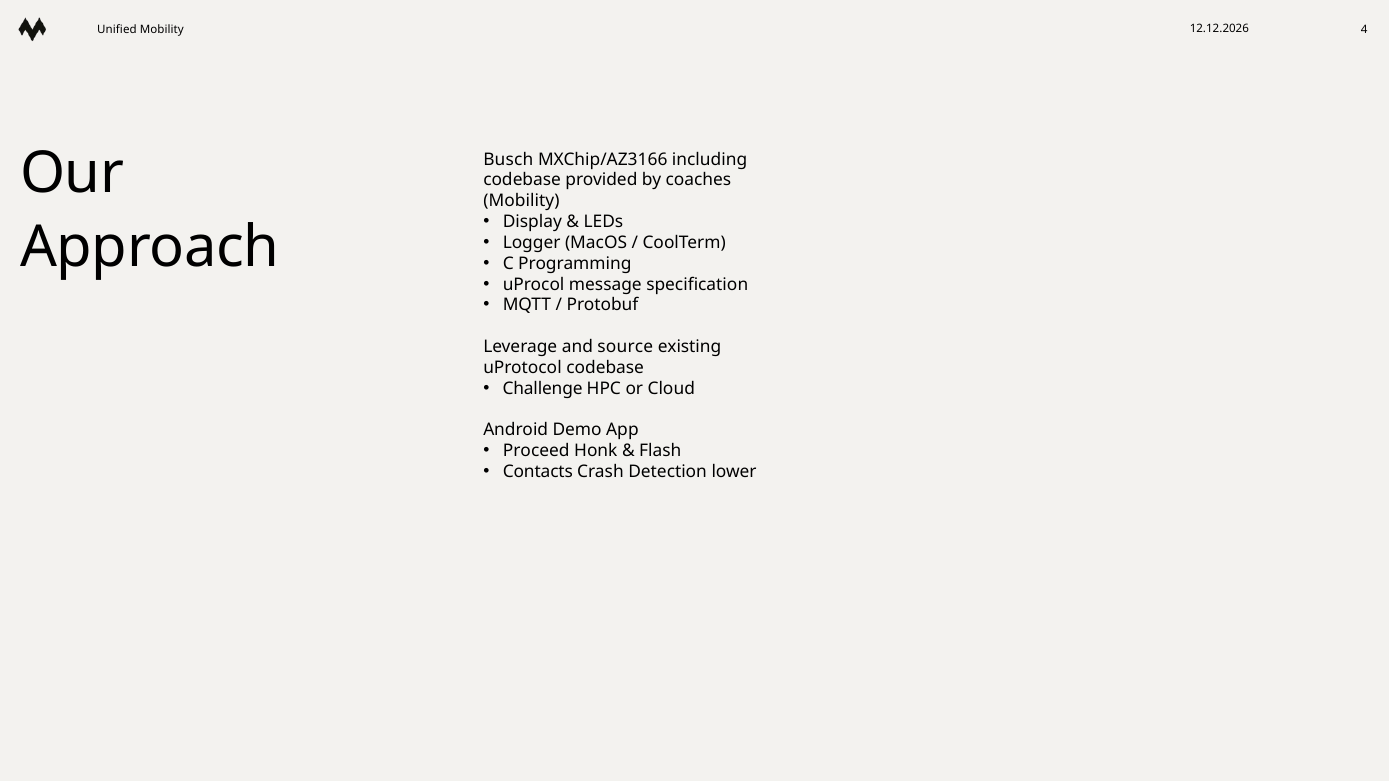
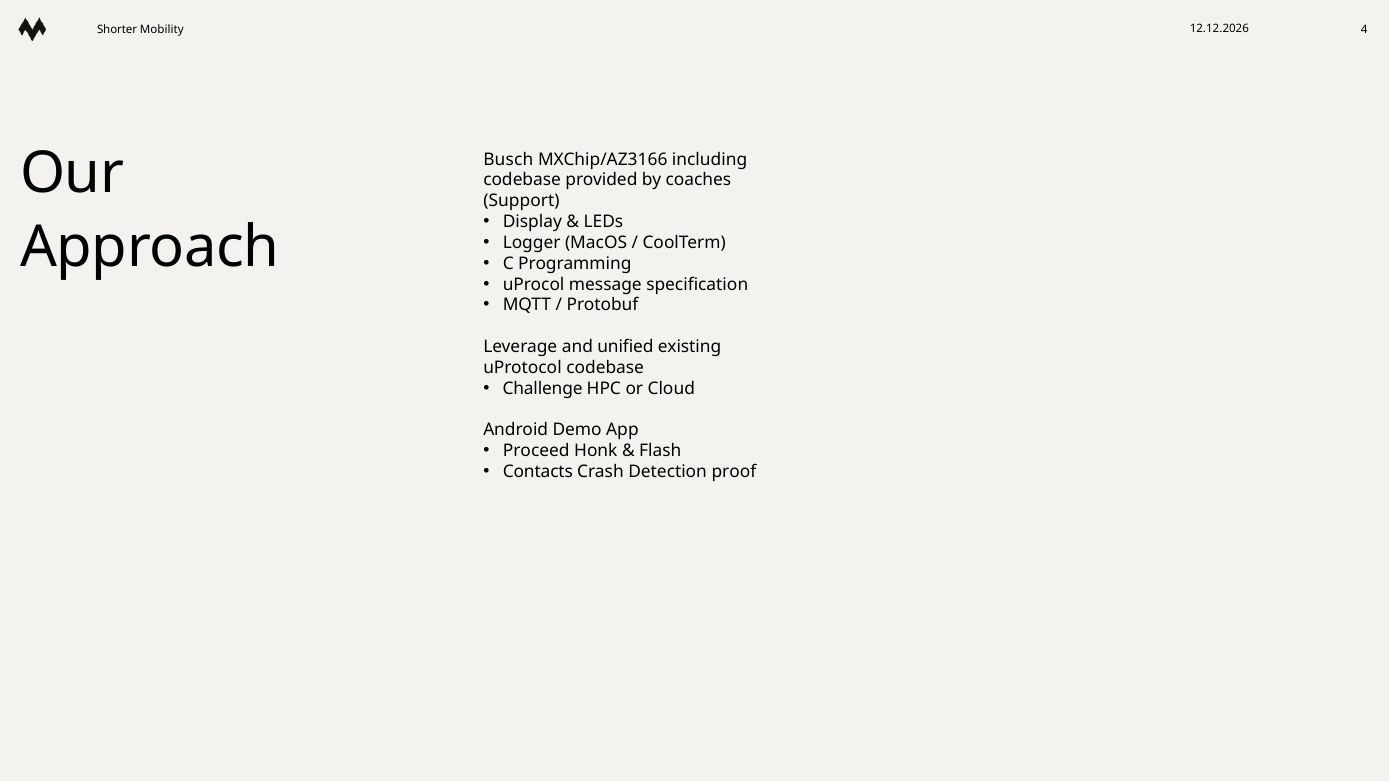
Unified: Unified -> Shorter (117, 30)
Mobility: Mobility -> Support (521, 201)
source: source -> unified (625, 347)
lower: lower -> proof (734, 472)
